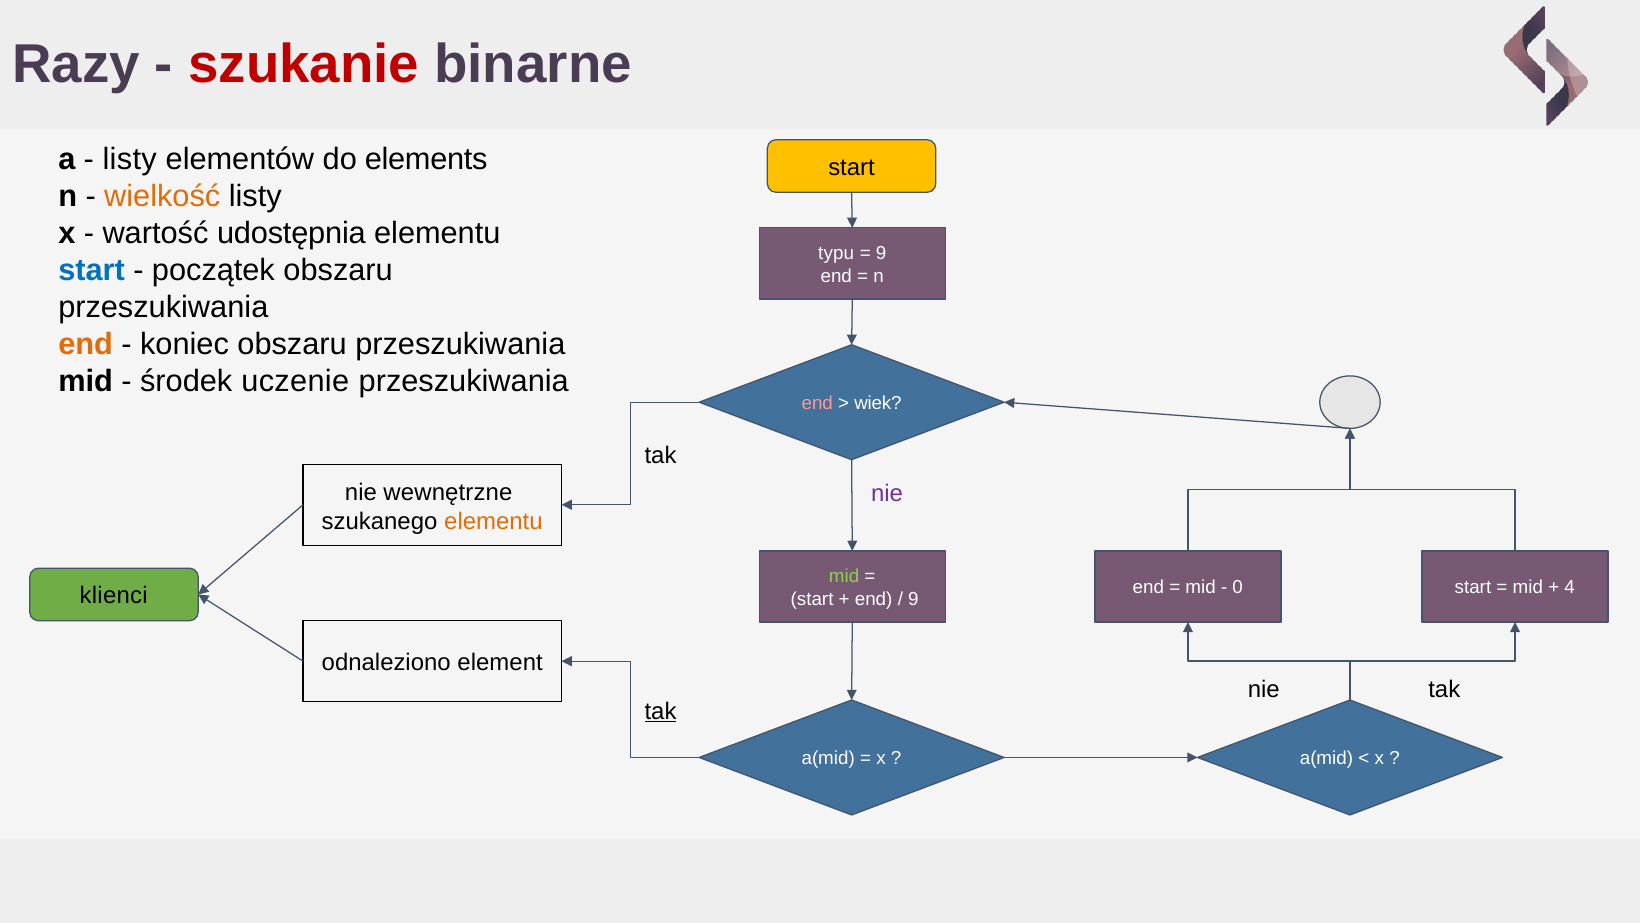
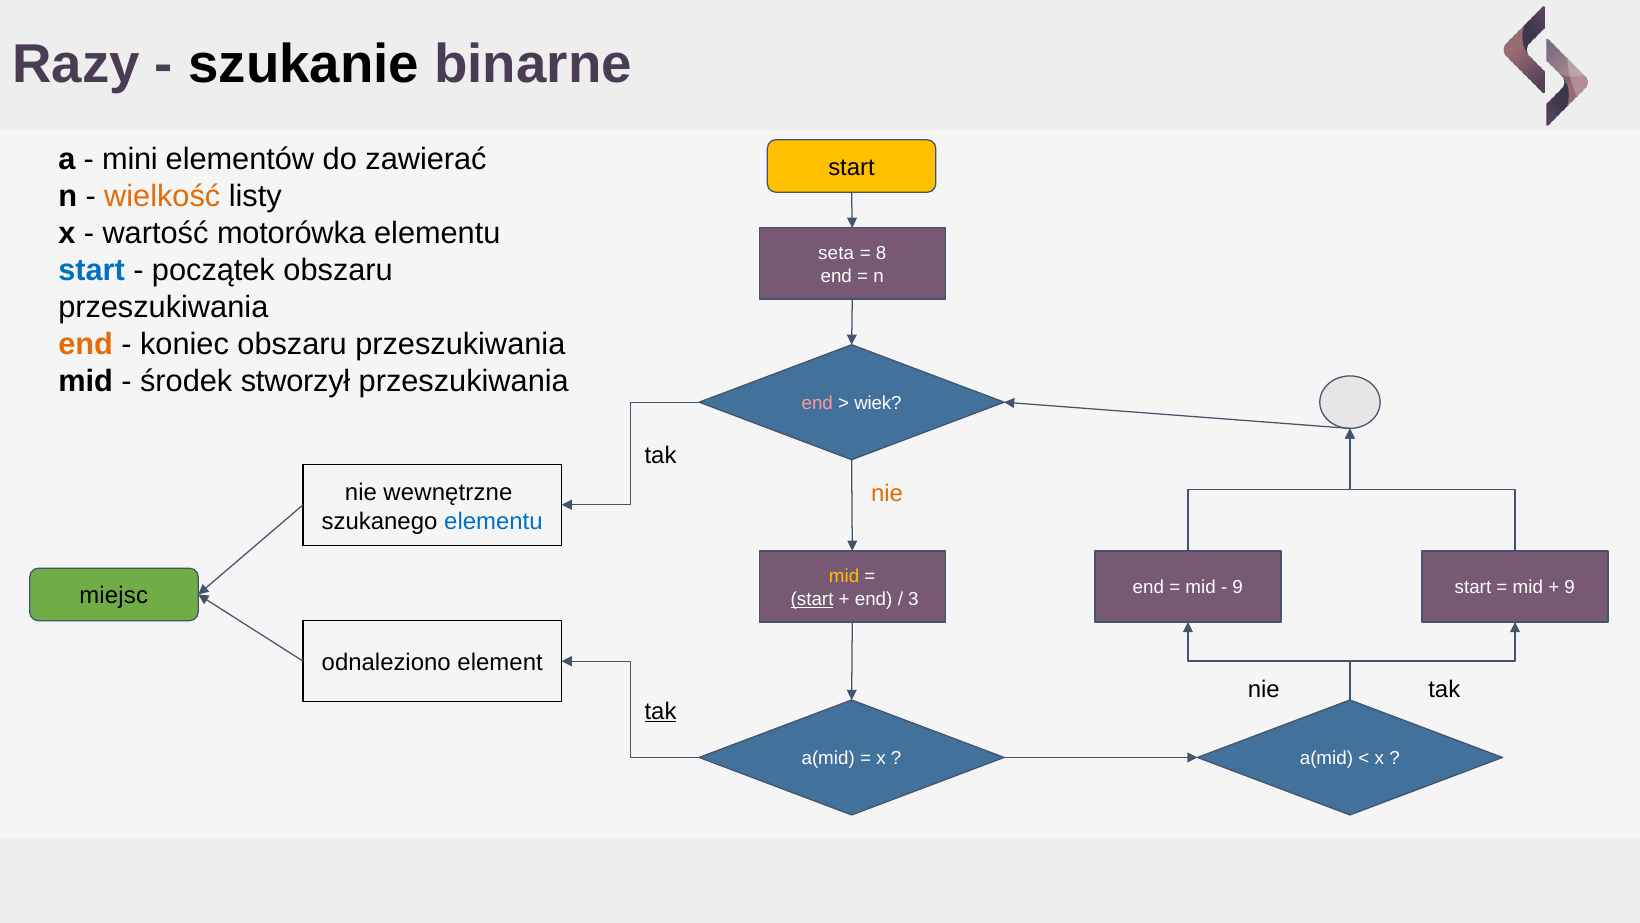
szukanie colour: red -> black (304, 64)
listy: listy -> mini (130, 159)
elements: elements -> zawierać (426, 159)
udostępnia: udostępnia -> motorówka (291, 233)
typu: typu -> seta (836, 253)
9: 9 -> 8 (881, 253)
uczenie: uczenie -> stworzył (296, 381)
nie colour: purple -> orange (887, 494)
elementu colour: orange -> blue (493, 521)
mid colour: light green -> yellow (844, 576)
0: 0 -> 9 (1238, 587)
4: 4 -> 9 (1570, 587)
klienci: klienci -> miejsc (114, 596)
start underline: none -> present (812, 599)
9: 9 -> 3 (913, 599)
